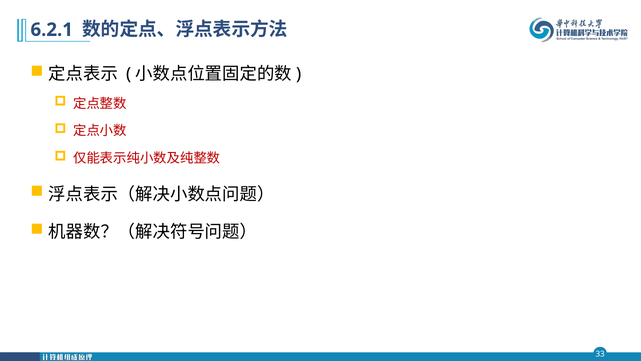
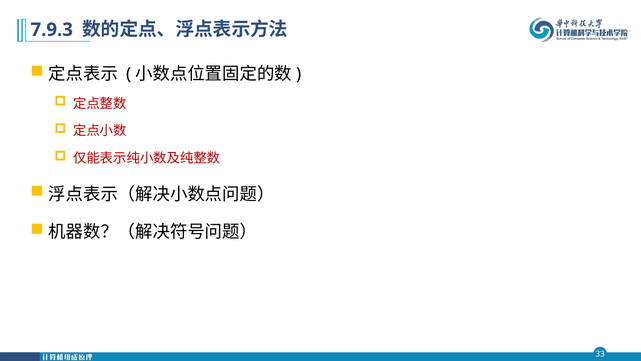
6.2.1: 6.2.1 -> 7.9.3 (52, 30)
